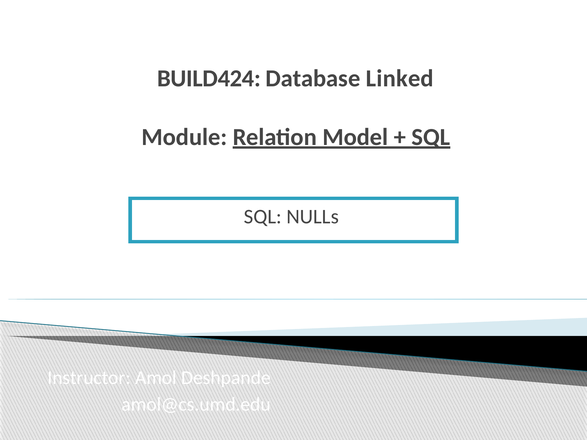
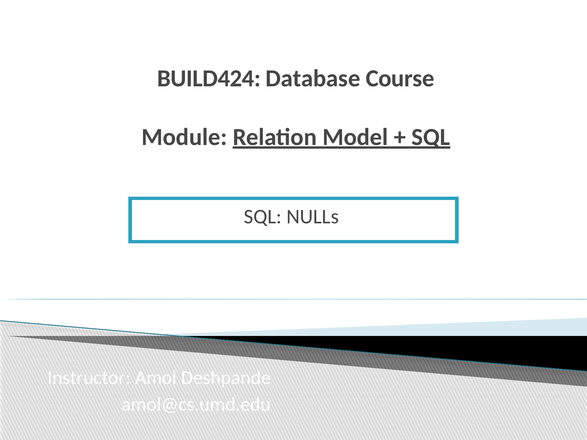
Linked: Linked -> Course (400, 78)
